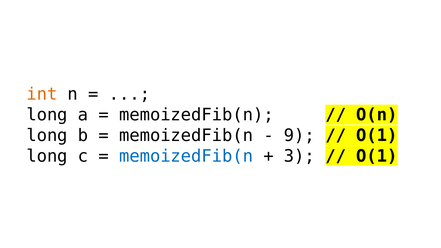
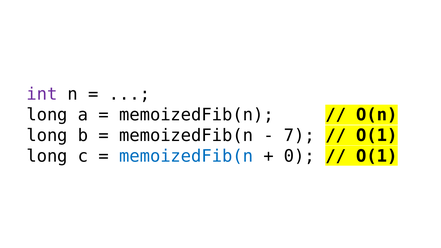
int colour: orange -> purple (42, 94)
9: 9 -> 7 (299, 136)
3: 3 -> 0 (299, 156)
